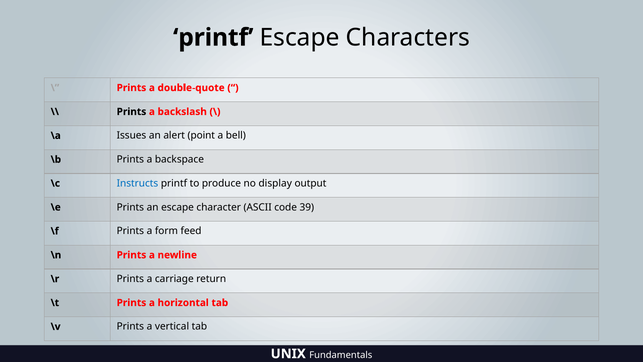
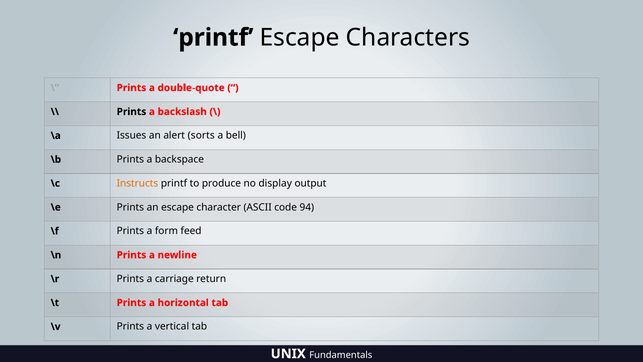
point: point -> sorts (201, 135)
Instructs colour: blue -> orange (137, 183)
39: 39 -> 94 (307, 207)
